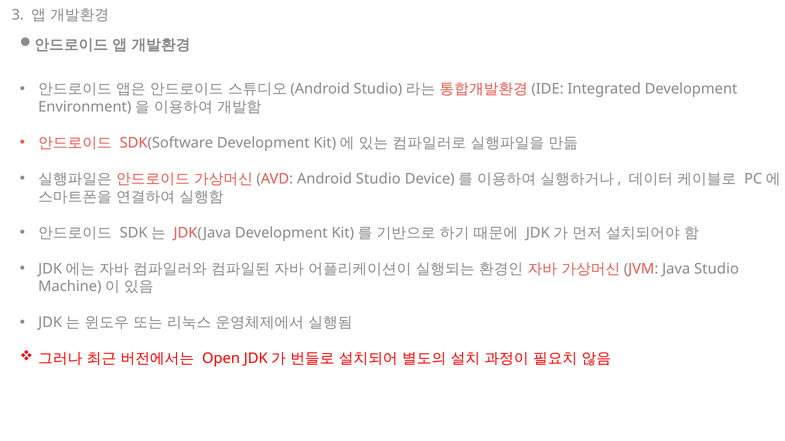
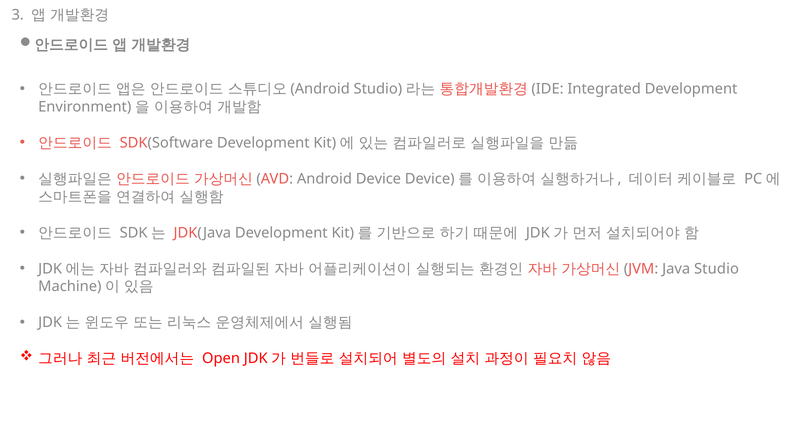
Android Studio: Studio -> Device (378, 179)
